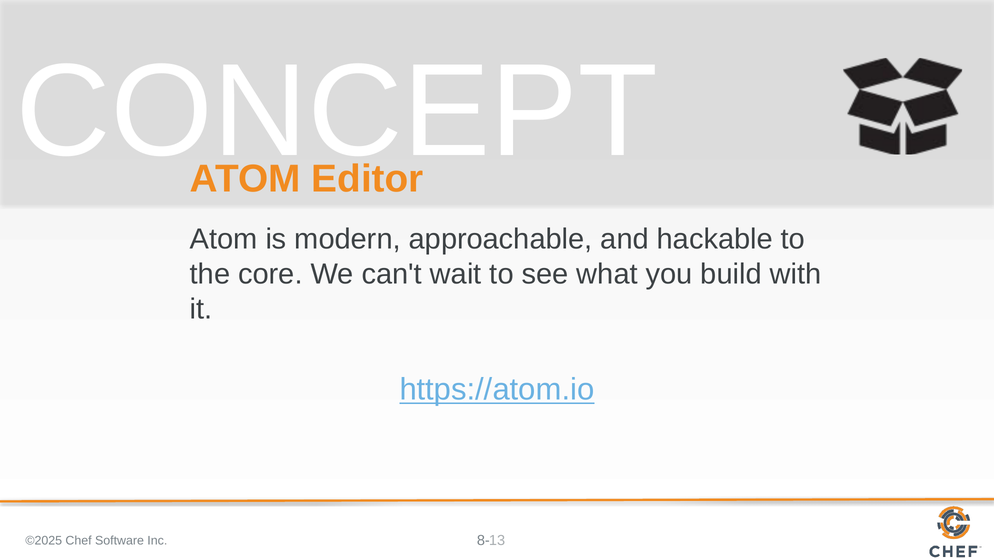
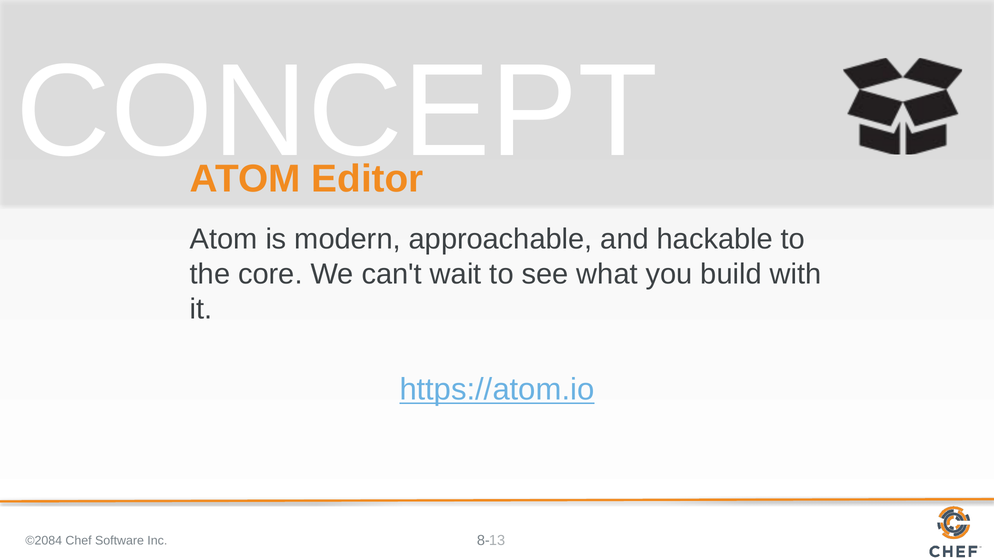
©2025: ©2025 -> ©2084 (44, 541)
